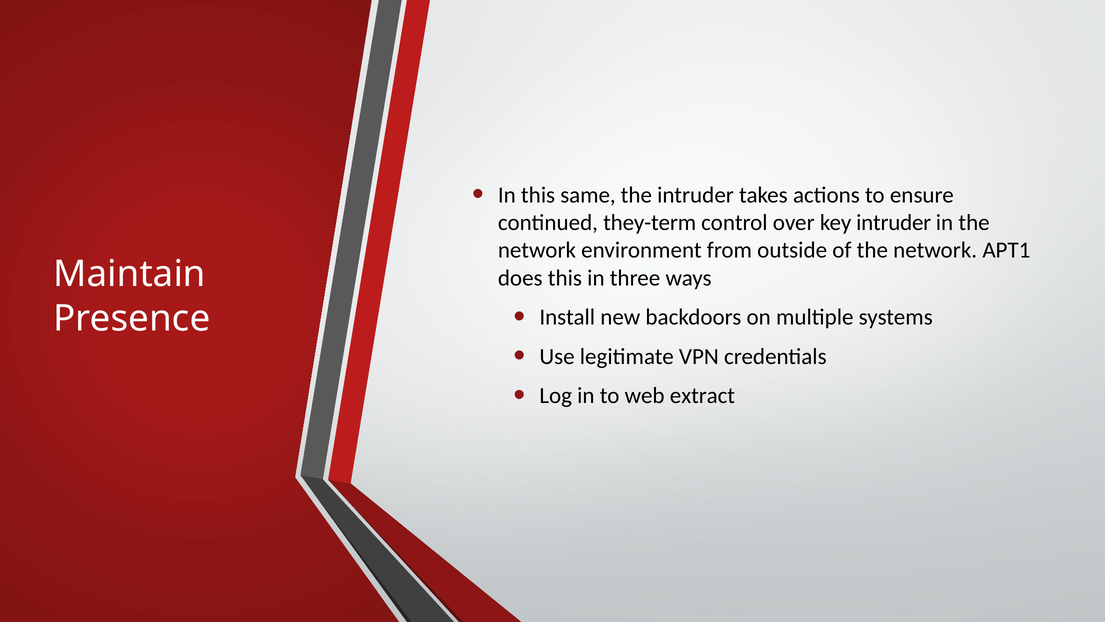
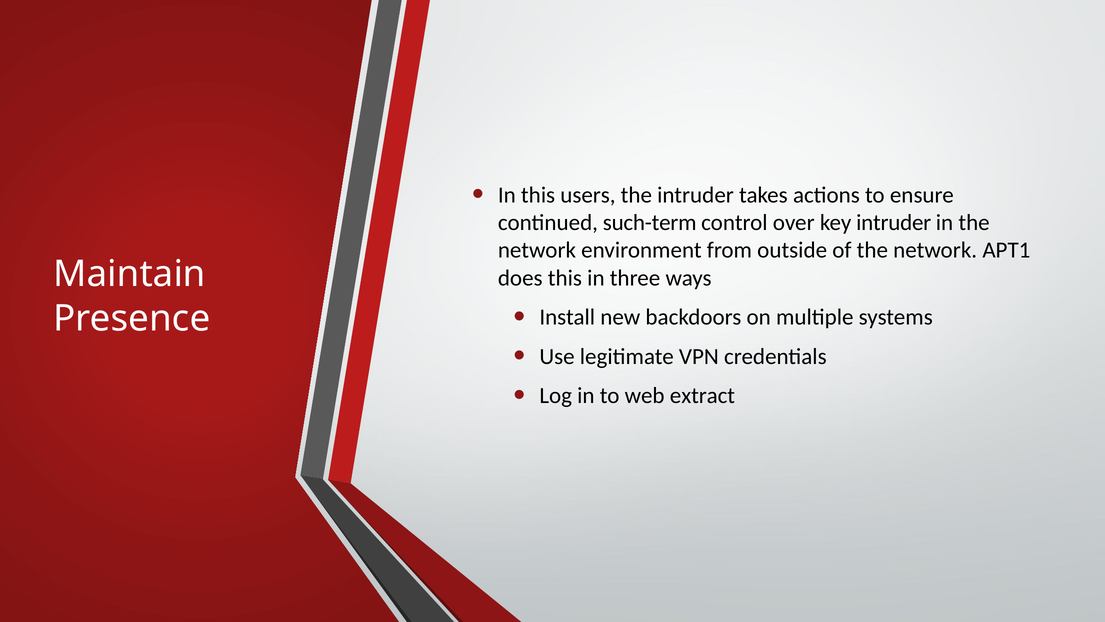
same: same -> users (588, 195)
they-term: they-term -> such-term (650, 223)
